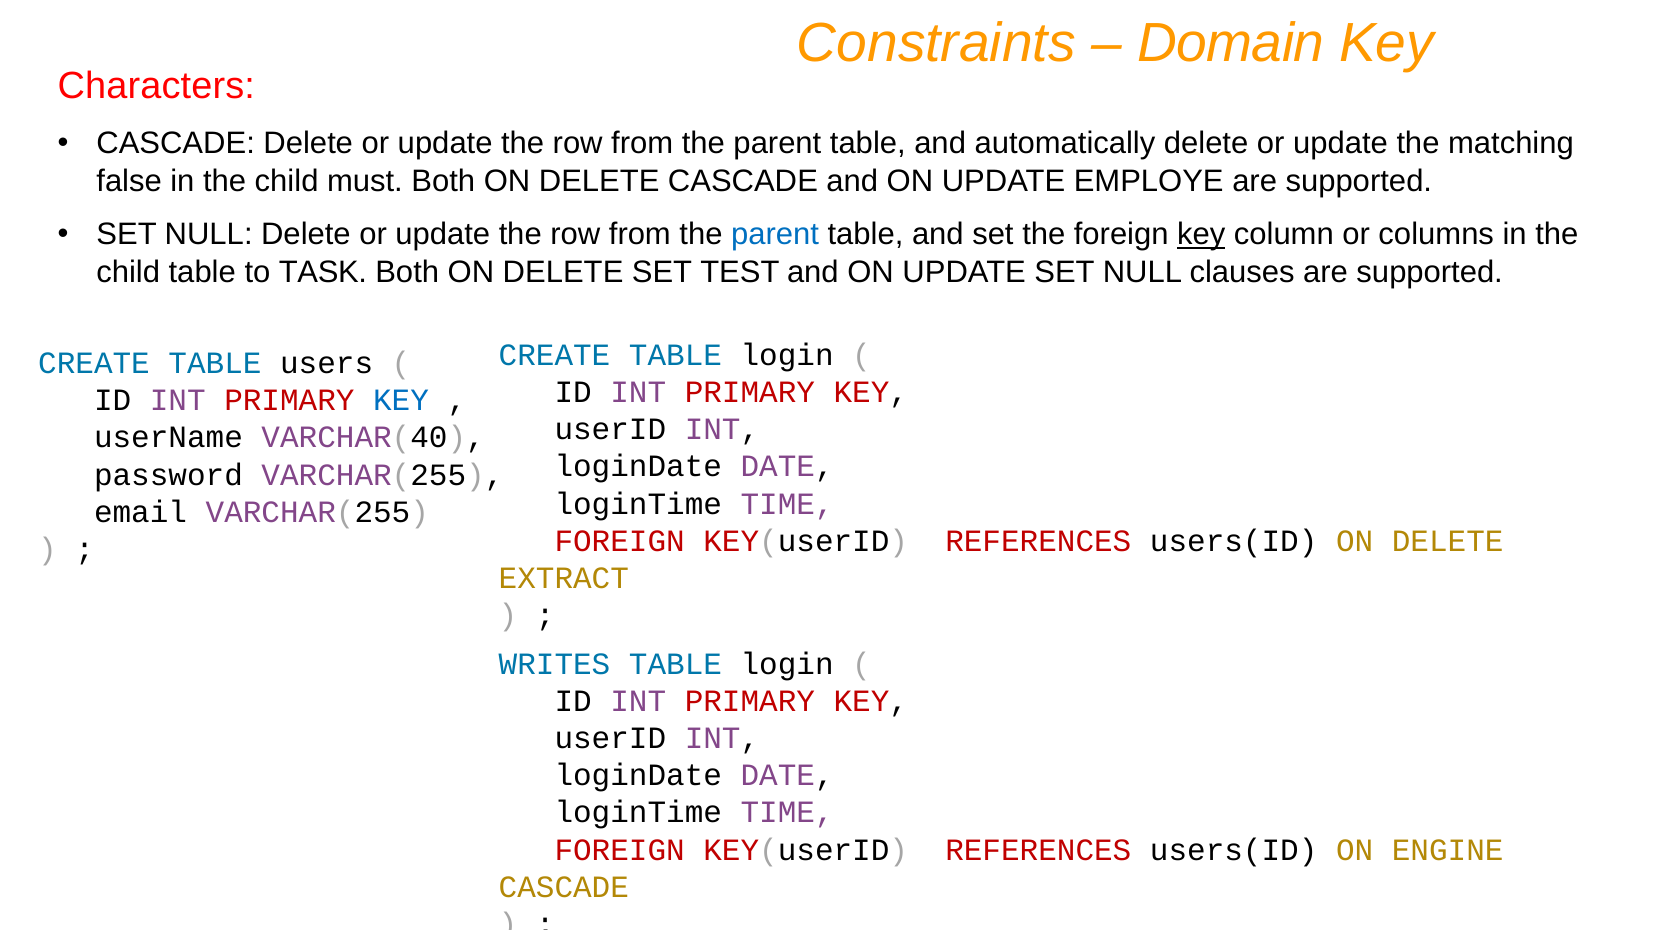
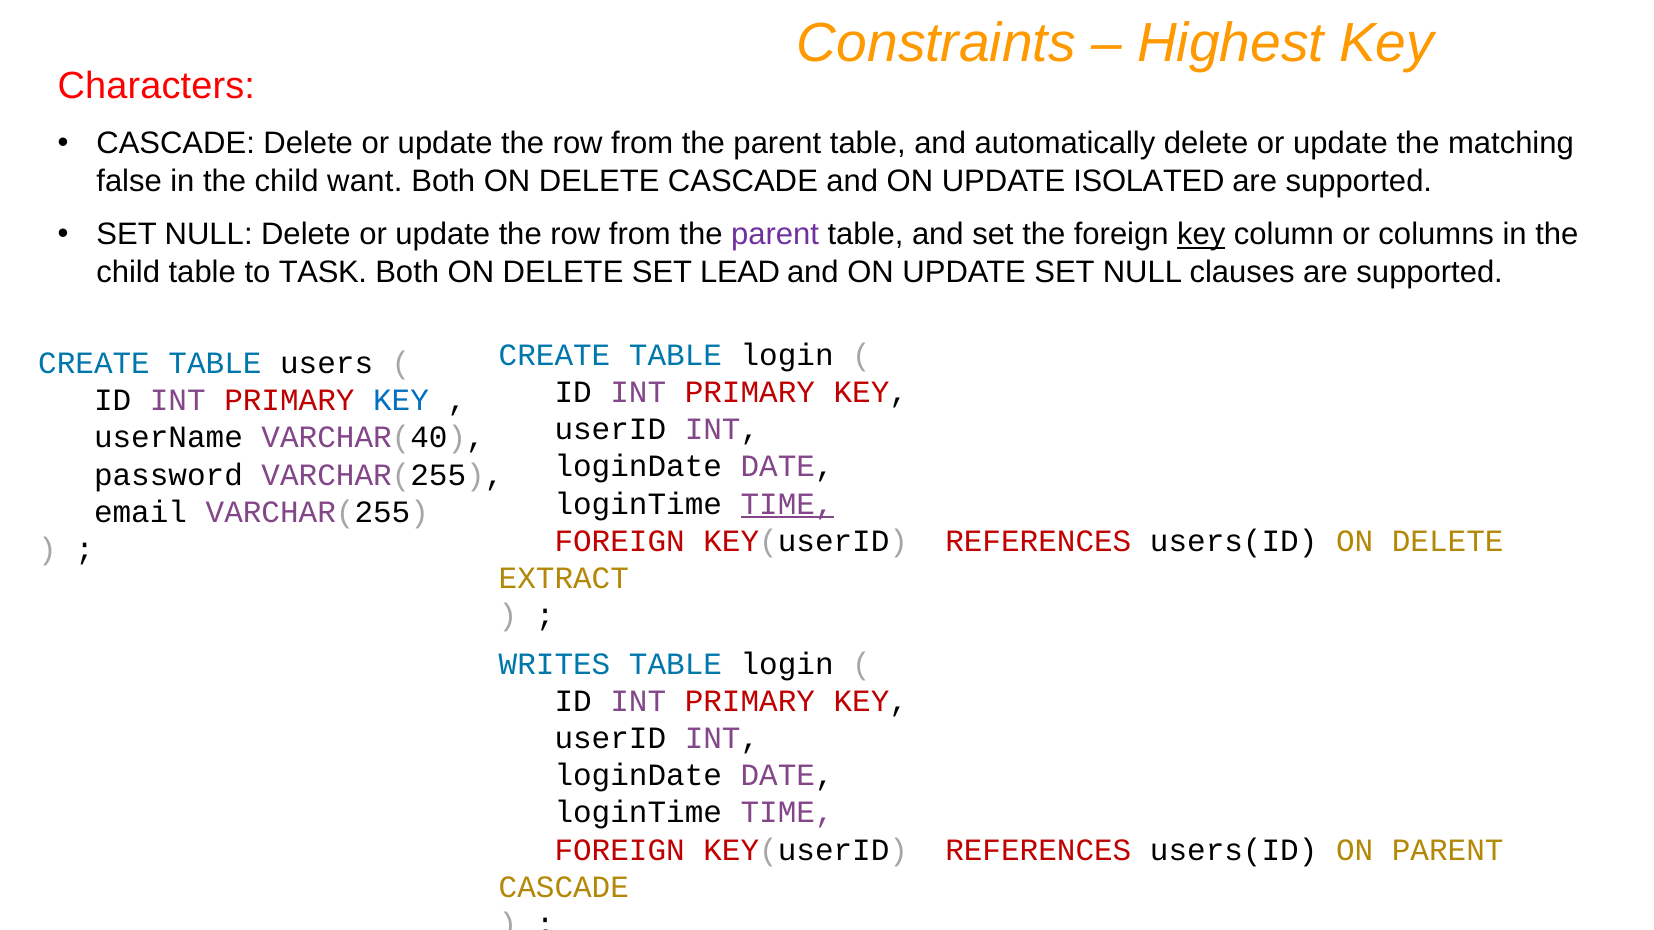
Domain: Domain -> Highest (1231, 43)
must: must -> want (365, 181)
EMPLOYE: EMPLOYE -> ISOLATED (1149, 181)
parent colour: blue -> purple (775, 235)
TEST: TEST -> LEAD (740, 272)
TIME underline: none -> present (787, 504)
ON ENGINE: ENGINE -> PARENT (1448, 850)
